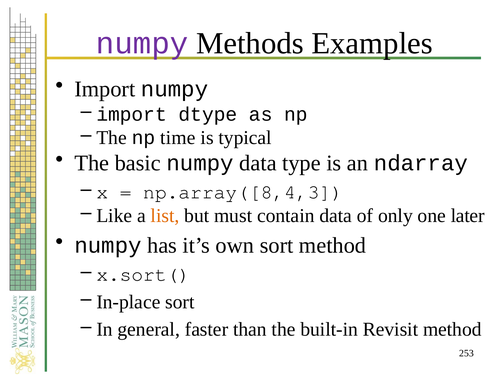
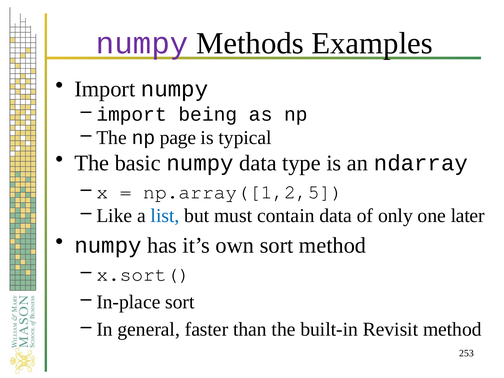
dtype: dtype -> being (208, 114)
time: time -> page (178, 138)
np.array([8,4,3: np.array([8,4,3 -> np.array([1,2,5 (243, 192)
list colour: orange -> blue (165, 216)
